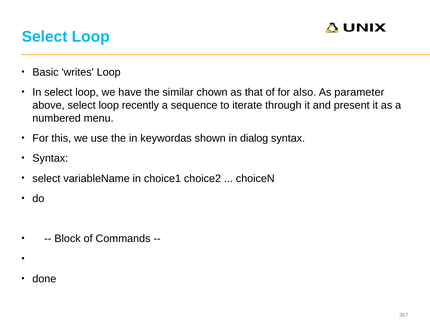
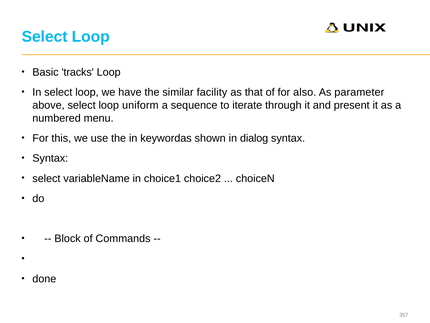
writes: writes -> tracks (78, 72)
chown: chown -> facility (212, 92)
recently: recently -> uniform (140, 105)
